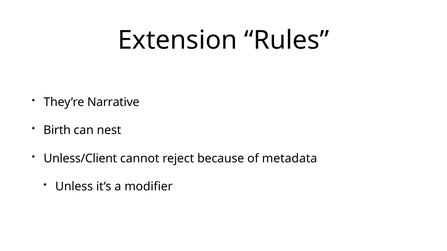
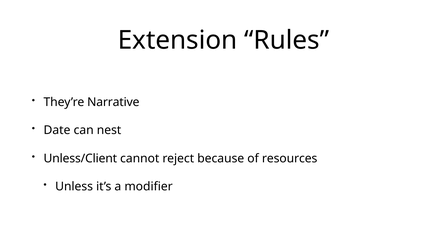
Birth: Birth -> Date (57, 130)
metadata: metadata -> resources (290, 159)
